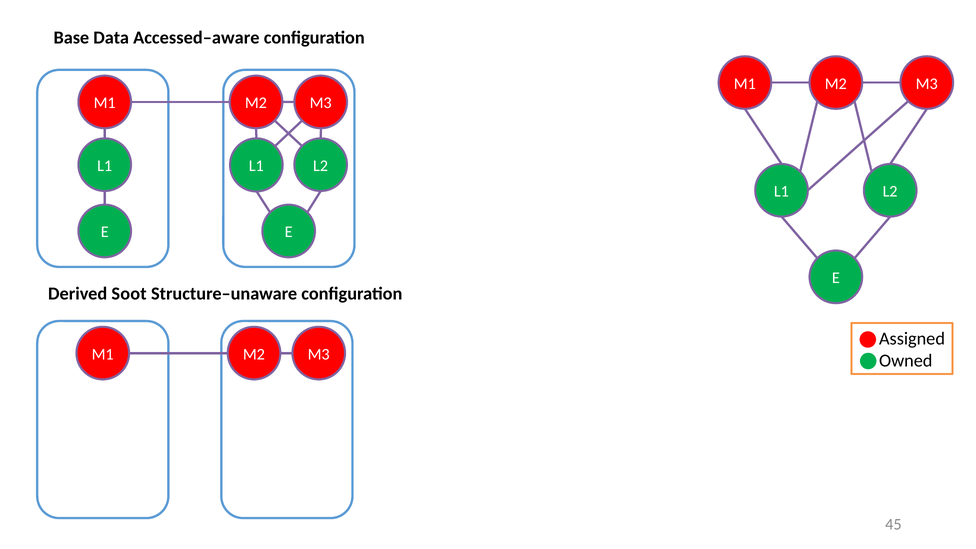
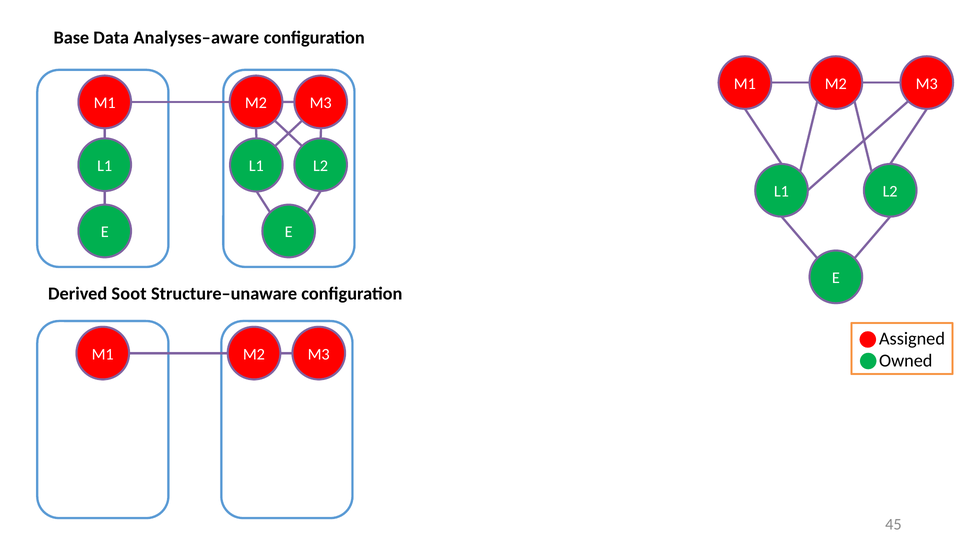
Accessed–aware: Accessed–aware -> Analyses–aware (196, 38)
